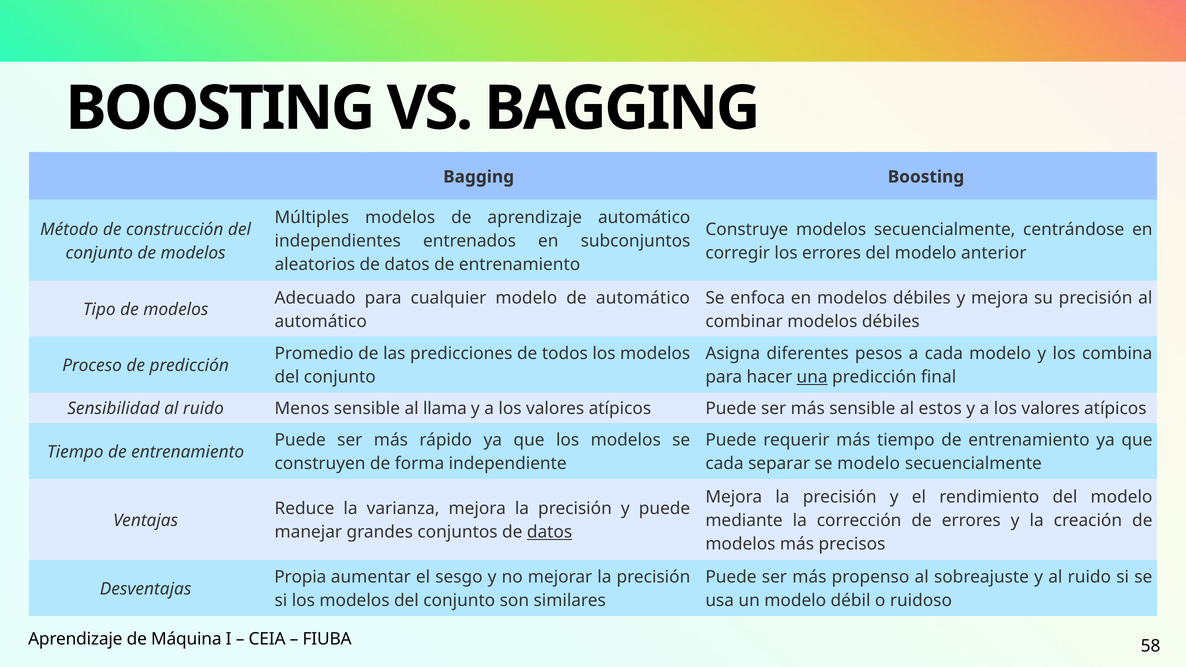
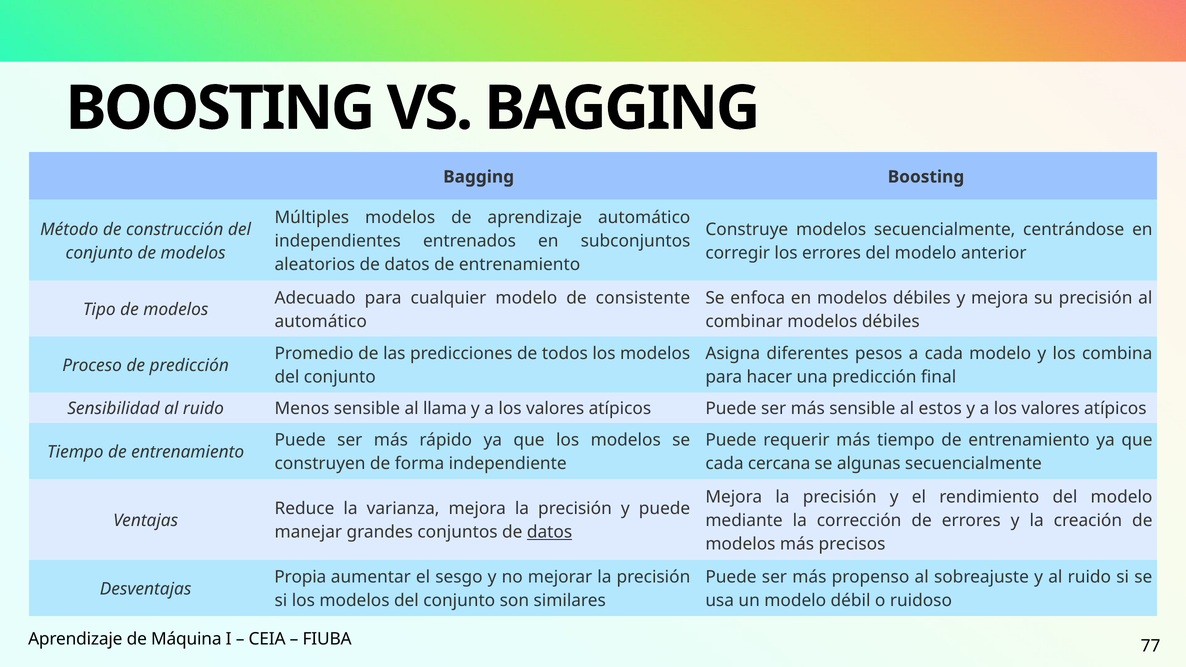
de automático: automático -> consistente (643, 298)
una underline: present -> none (812, 377)
separar: separar -> cercana (779, 464)
se modelo: modelo -> algunas (869, 464)
58: 58 -> 77 (1151, 646)
